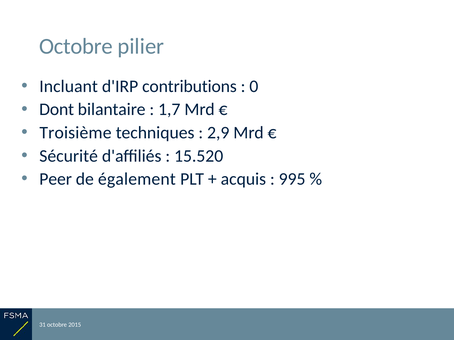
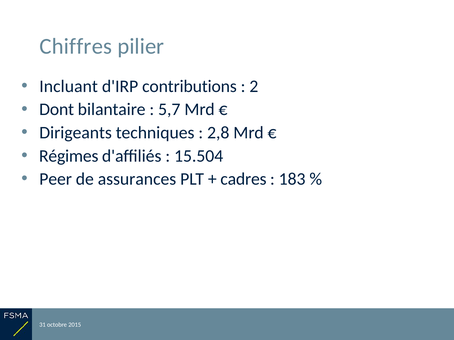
Octobre: Octobre -> Chiffres (76, 46)
0: 0 -> 2 (254, 86)
1,7: 1,7 -> 5,7 (169, 110)
Troisième: Troisième -> Dirigeants (76, 133)
2,9: 2,9 -> 2,8 (218, 133)
Sécurité: Sécurité -> Régimes (69, 156)
15.520: 15.520 -> 15.504 (199, 156)
également: également -> assurances (137, 179)
acquis: acquis -> cadres (243, 179)
995: 995 -> 183 (292, 179)
